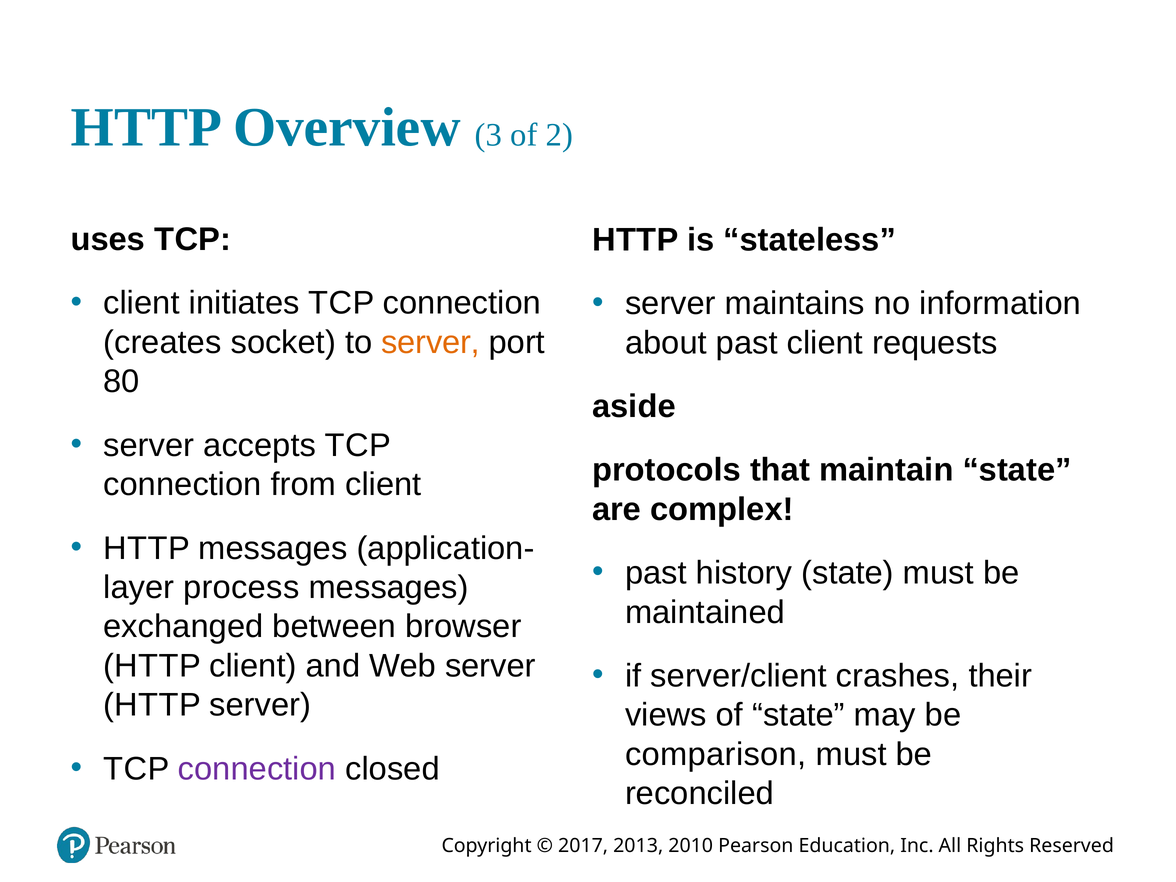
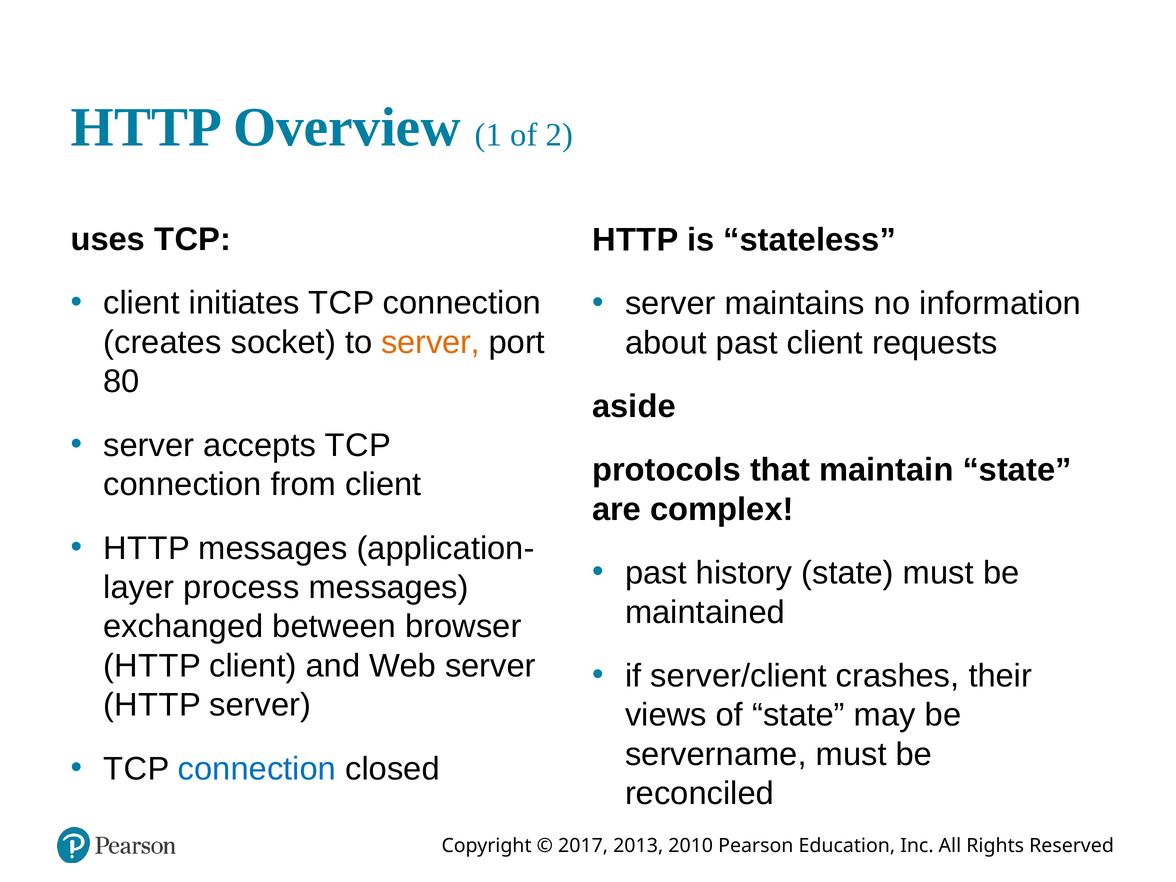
3: 3 -> 1 (488, 135)
comparison: comparison -> servername (716, 754)
connection colour: purple -> blue (257, 769)
